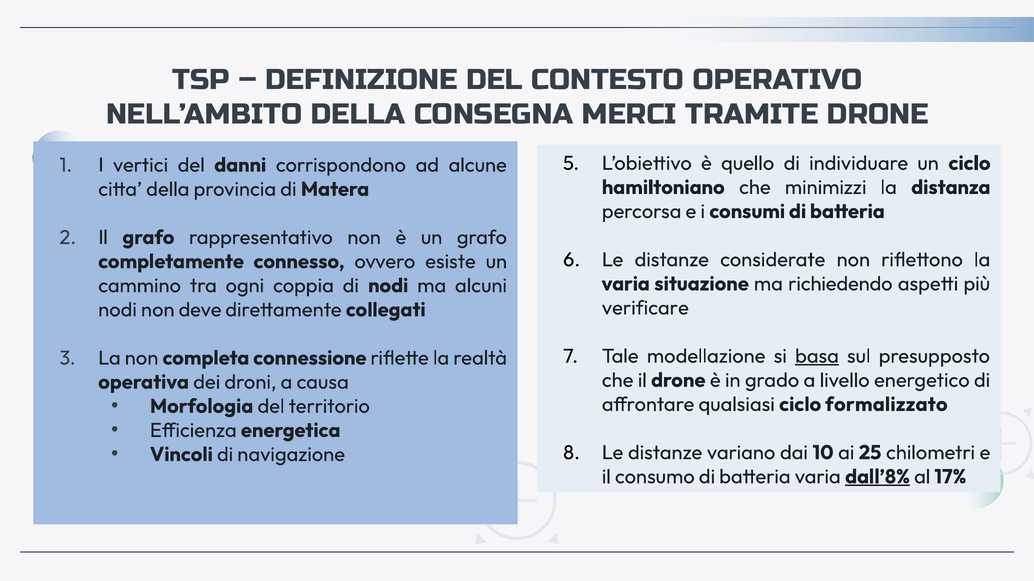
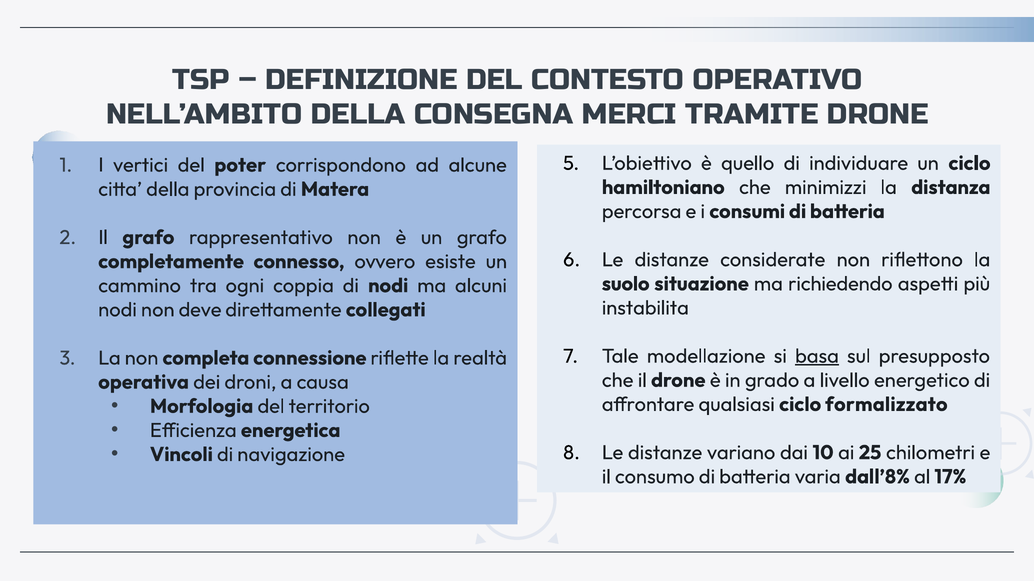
danni: danni -> poter (240, 165)
varia: varia -> suolo (626, 284)
verificare: verificare -> instabilita (645, 308)
dall’8% underline: present -> none (878, 477)
